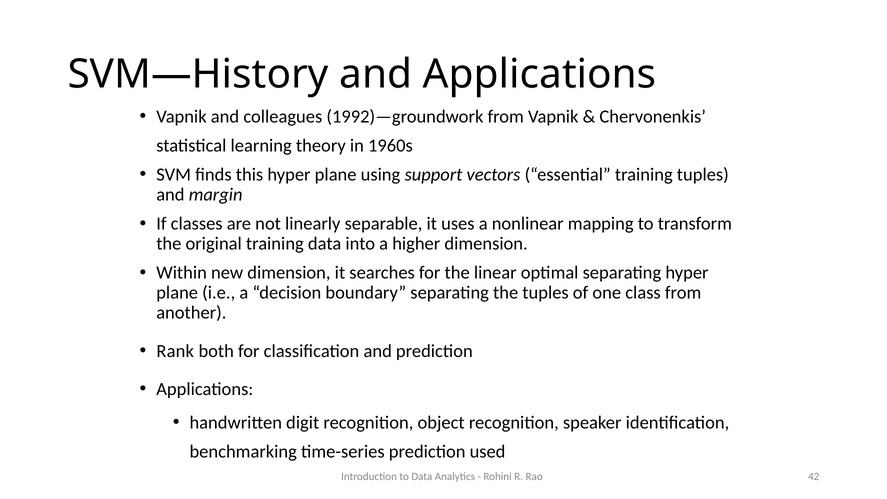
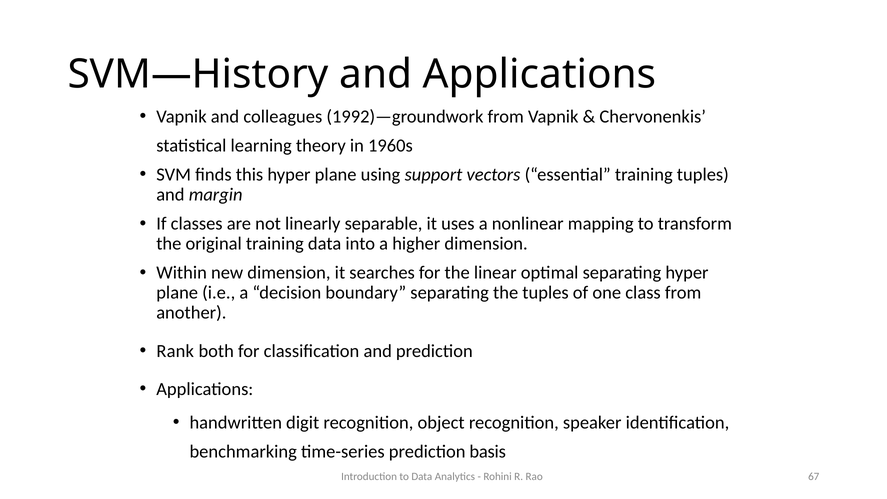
used: used -> basis (488, 452)
42: 42 -> 67 (814, 476)
